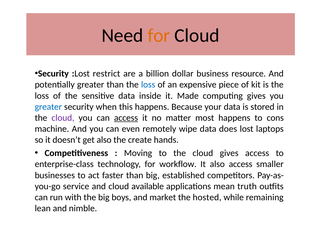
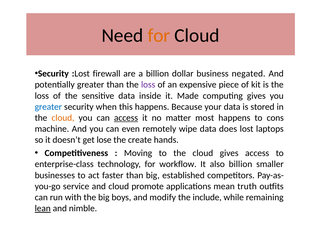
restrict: restrict -> firewall (107, 74)
resource: resource -> negated (249, 74)
loss colour: blue -> purple (148, 85)
cloud colour: purple -> orange (63, 118)
get also: also -> lose (104, 140)
also access: access -> billion (240, 164)
available: available -> promote (148, 186)
market: market -> modify (163, 197)
hosted: hosted -> include (207, 197)
lean underline: none -> present (43, 208)
